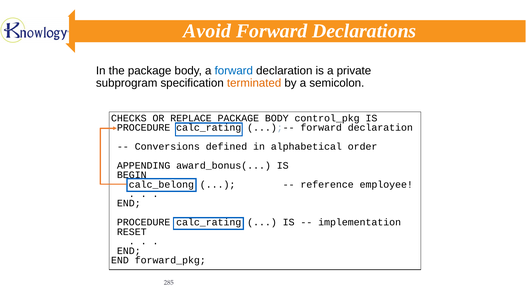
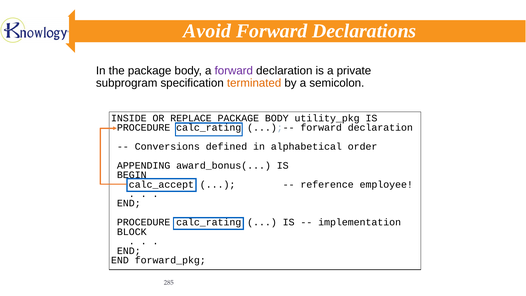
forward colour: blue -> purple (234, 71)
CHECKS: CHECKS -> INSIDE (129, 118)
control_pkg: control_pkg -> utility_pkg (327, 118)
calc_belong: calc_belong -> calc_accept (161, 184)
RESET: RESET -> BLOCK (132, 232)
